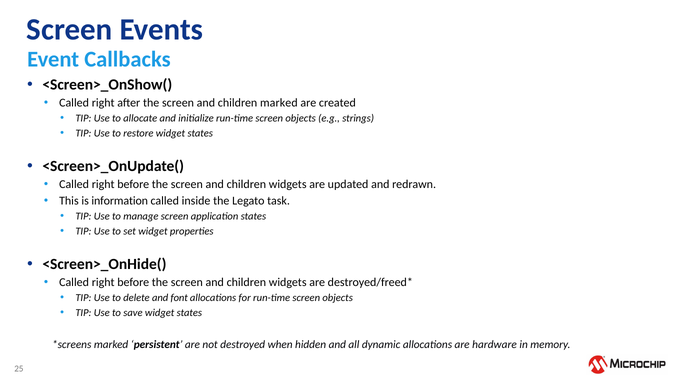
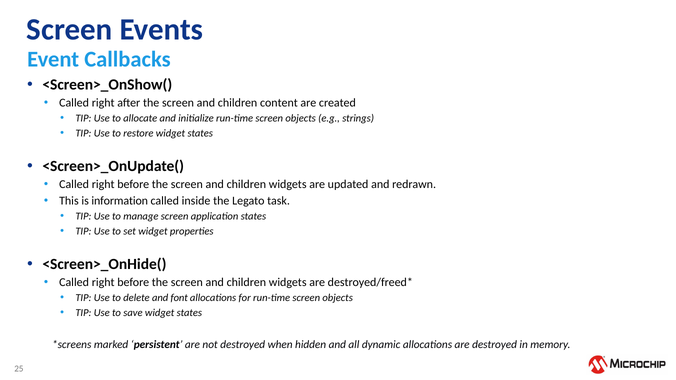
children marked: marked -> content (279, 103)
are hardware: hardware -> destroyed (495, 345)
